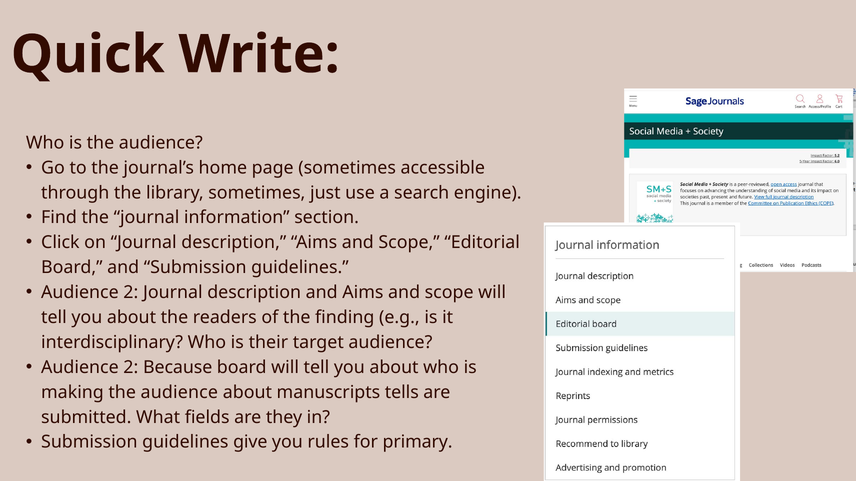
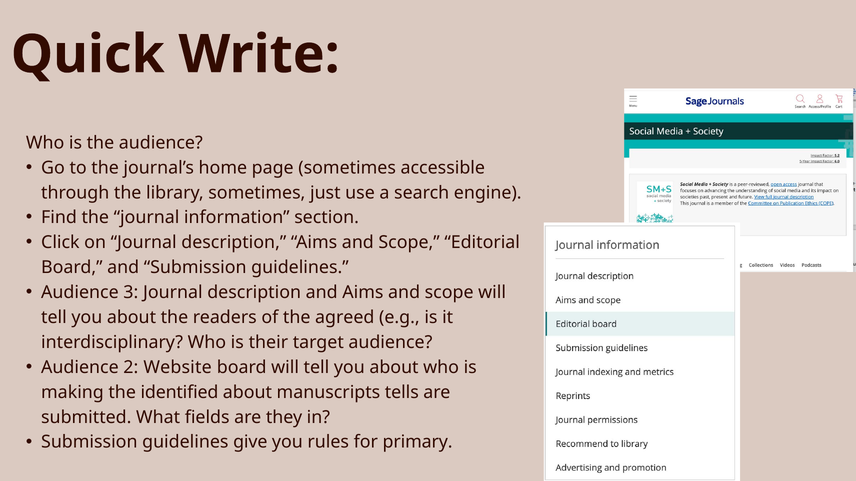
2: 2 -> 3 (131, 293)
finding: finding -> agreed (345, 318)
Because: Because -> Website (178, 368)
making the audience: audience -> identified (179, 393)
